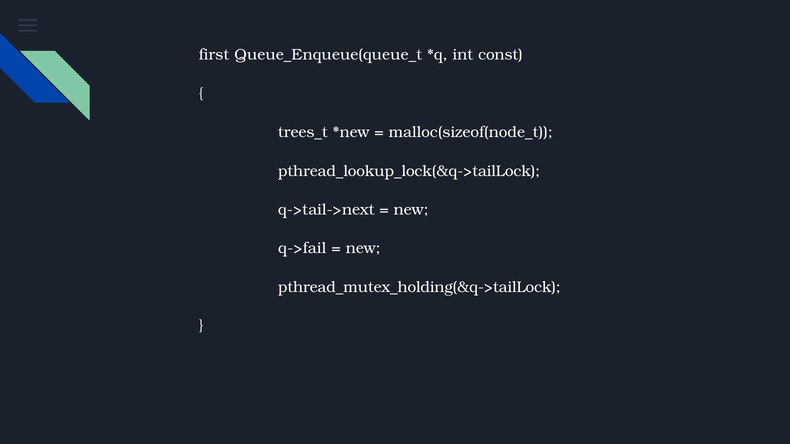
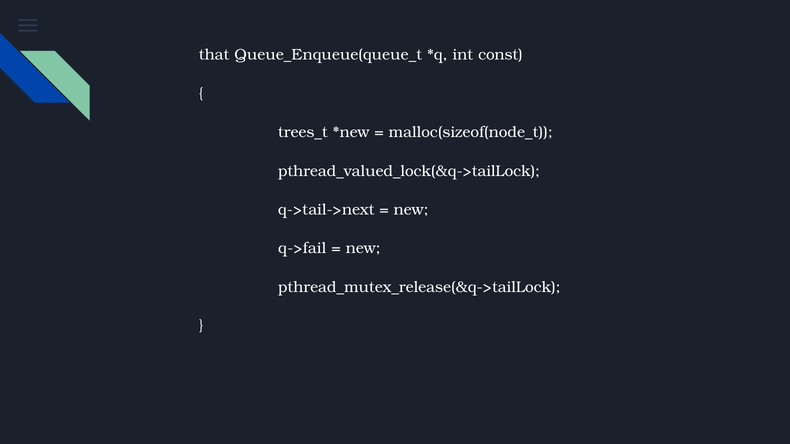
first: first -> that (214, 55)
pthread_lookup_lock(&q->tailLock: pthread_lookup_lock(&q->tailLock -> pthread_valued_lock(&q->tailLock (409, 171)
pthread_mutex_holding(&q->tailLock: pthread_mutex_holding(&q->tailLock -> pthread_mutex_release(&q->tailLock (419, 287)
